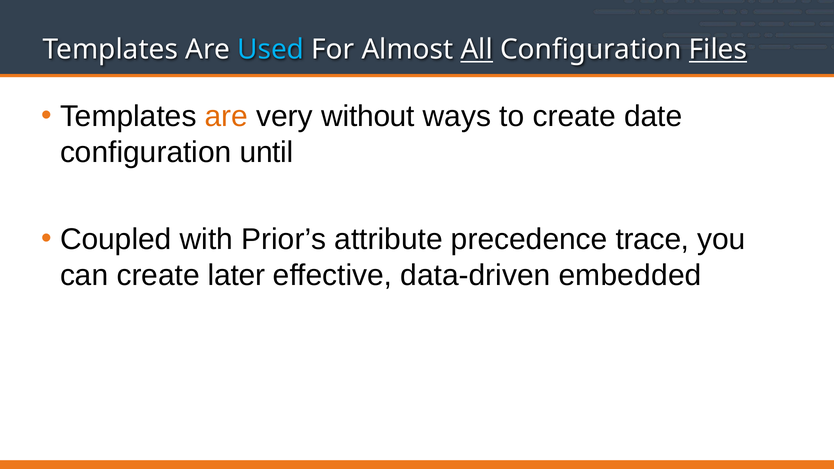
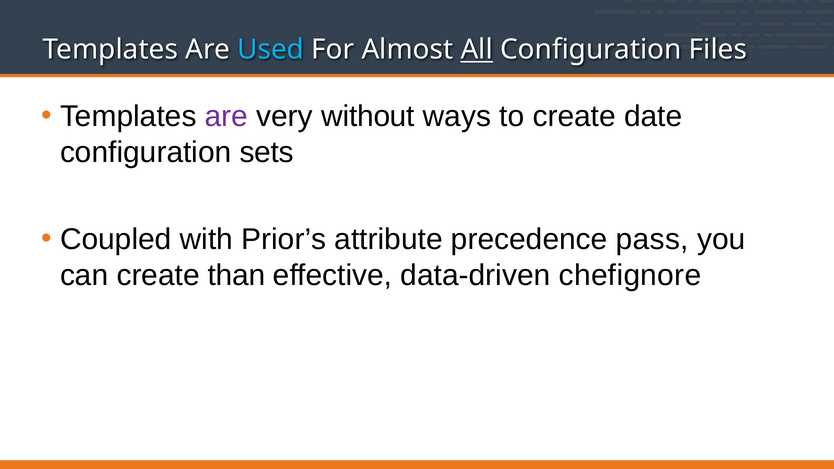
Files underline: present -> none (718, 50)
are colour: orange -> purple (226, 117)
until: until -> sets (267, 152)
trace: trace -> pass (652, 240)
later: later -> than (237, 276)
embedded: embedded -> chefignore (630, 276)
